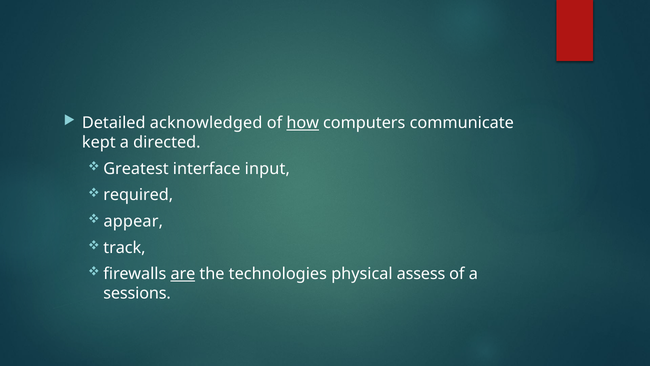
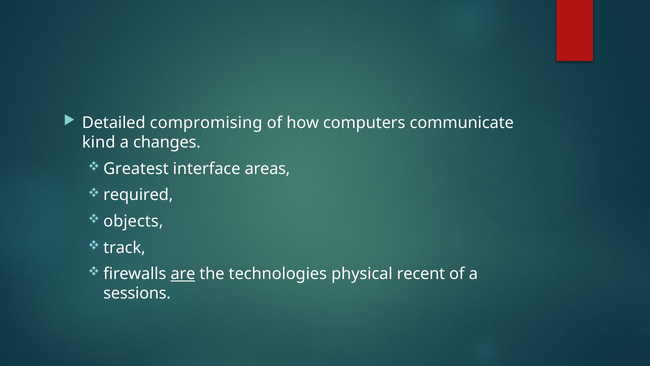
acknowledged: acknowledged -> compromising (206, 123)
how underline: present -> none (303, 123)
kept: kept -> kind (99, 142)
directed: directed -> changes (167, 142)
input: input -> areas (267, 169)
appear: appear -> objects (133, 221)
assess: assess -> recent (421, 274)
